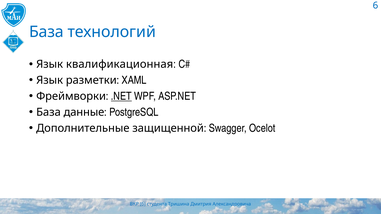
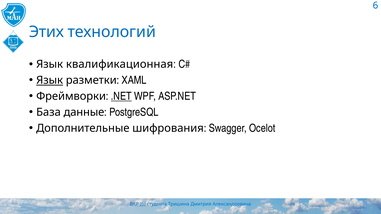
База: База -> Этих (46, 32)
Язык underline: none -> present (50, 80)
защищенной: защищенной -> шифрования (168, 128)
